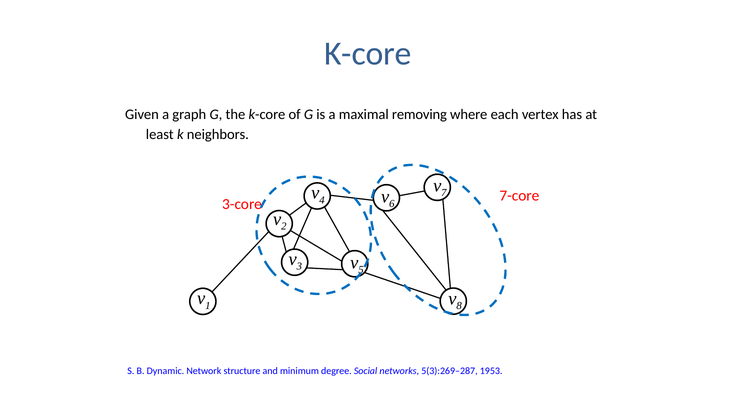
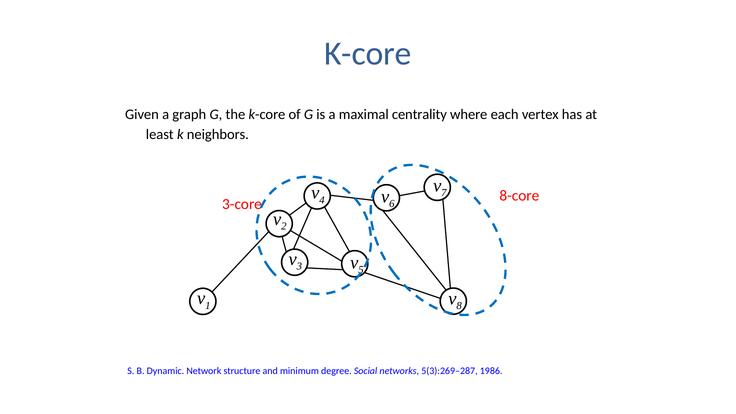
removing: removing -> centrality (419, 114)
7-core: 7-core -> 8-core (519, 196)
1953: 1953 -> 1986 (491, 371)
